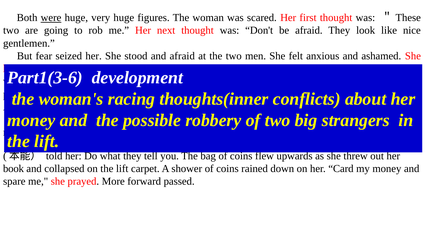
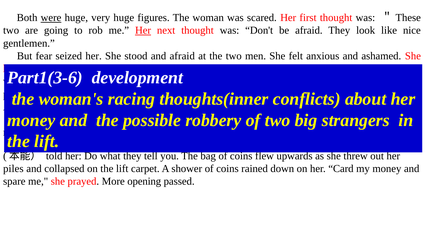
Her underline: none -> present (143, 31)
book: book -> piles (13, 169)
More forward: forward -> opening (144, 182)
